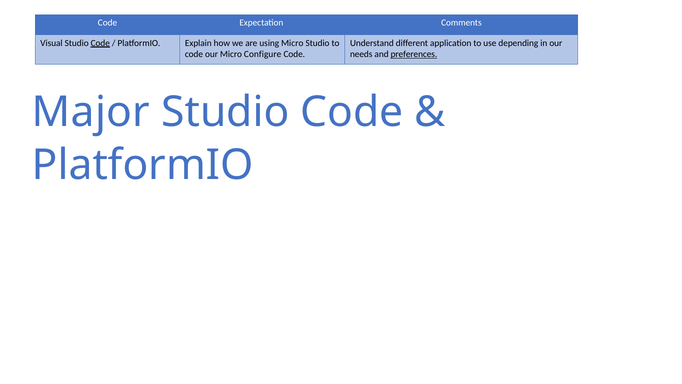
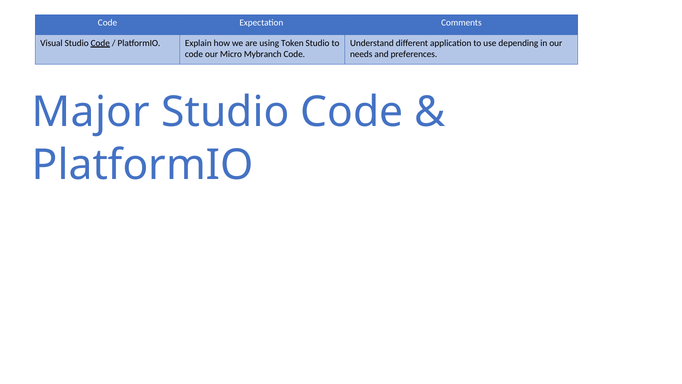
using Micro: Micro -> Token (292, 43)
Configure: Configure -> Mybranch (263, 54)
preferences underline: present -> none (414, 54)
